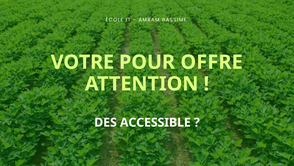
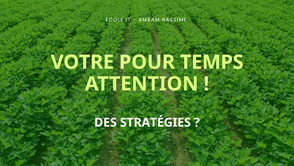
OFFRE: OFFRE -> TEMPS (212, 62)
ACCESSIBLE: ACCESSIBLE -> STRATÉGIES (155, 122)
